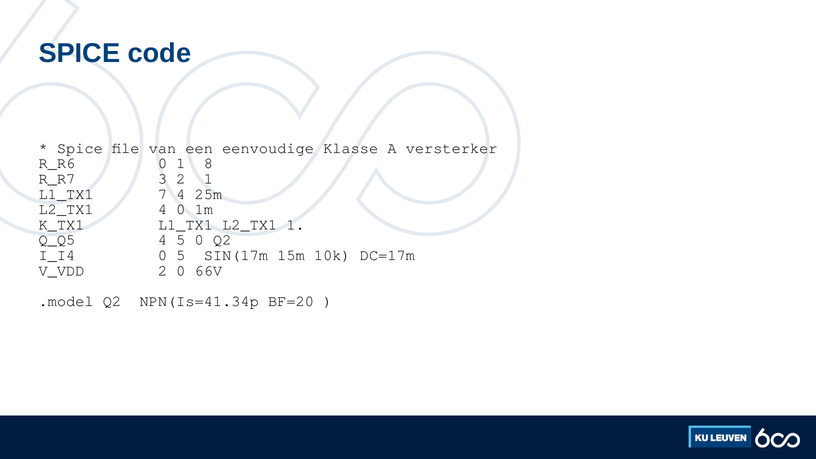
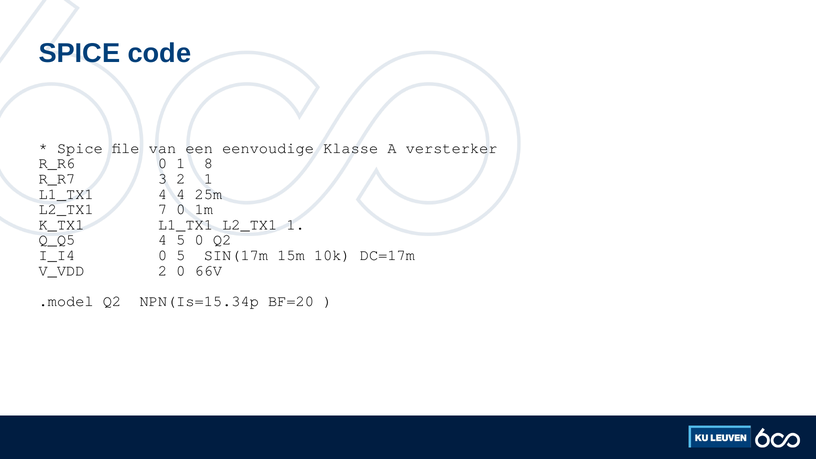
L1_TX1 7: 7 -> 4 (162, 194)
L2_TX1 4: 4 -> 7 (162, 209)
NPN(Is=41.34p: NPN(Is=41.34p -> NPN(Is=15.34p (199, 301)
